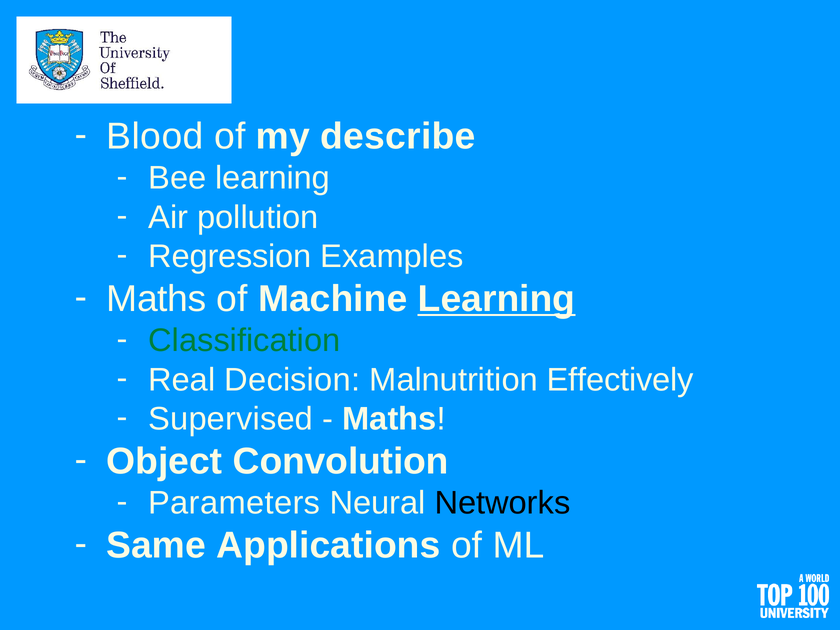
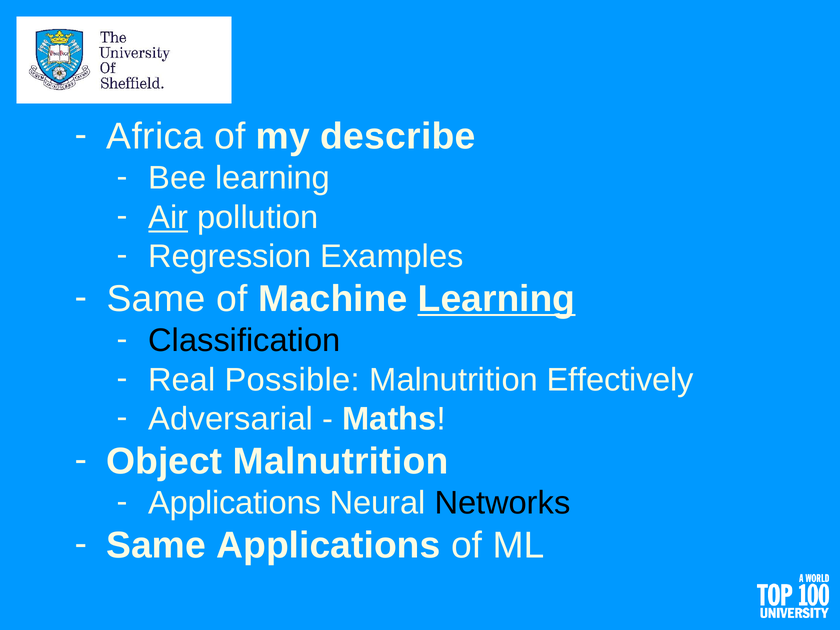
Blood: Blood -> Africa (155, 136)
Air underline: none -> present (168, 217)
Maths: Maths -> Same (156, 299)
Classification colour: green -> black (244, 341)
Decision: Decision -> Possible (292, 380)
Supervised: Supervised -> Adversarial (231, 419)
Object Convolution: Convolution -> Malnutrition (341, 461)
Parameters: Parameters -> Applications (235, 503)
